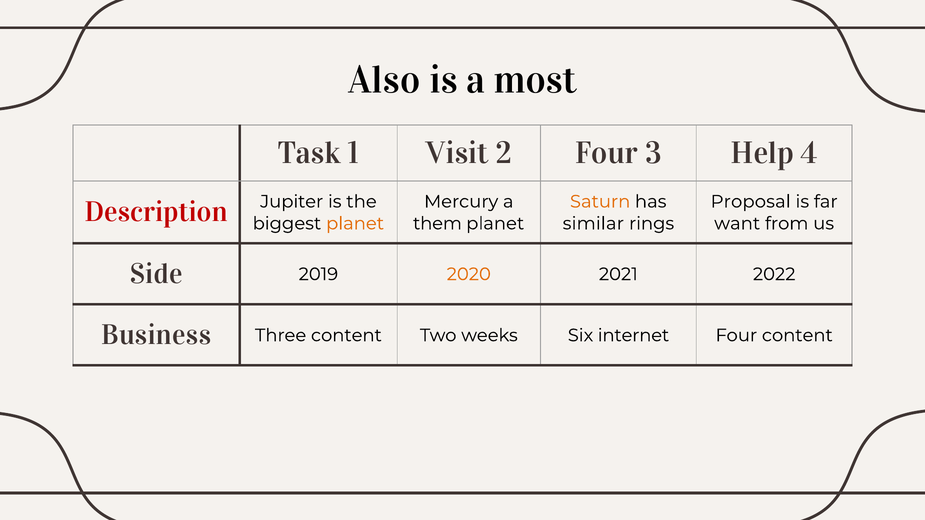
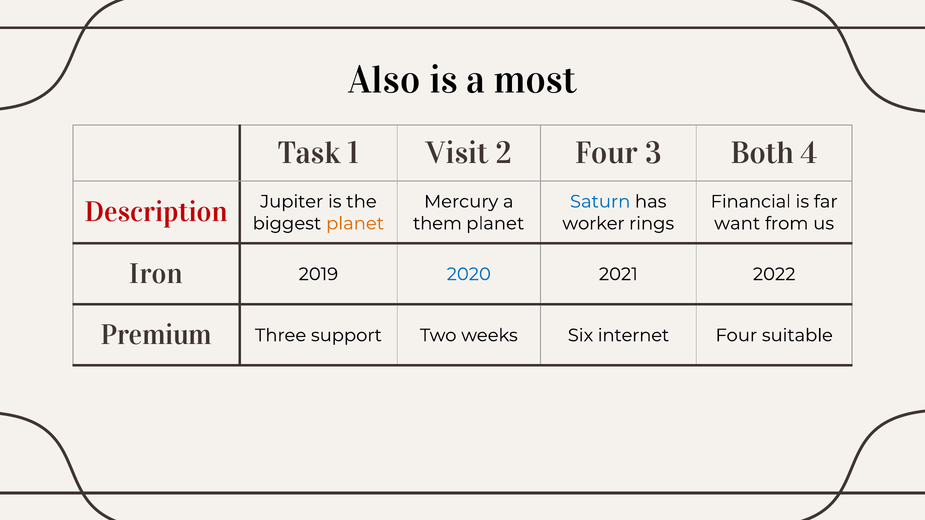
Help: Help -> Both (763, 153)
Saturn colour: orange -> blue (600, 202)
Proposal: Proposal -> Financial (751, 202)
similar: similar -> worker (593, 224)
Side: Side -> Iron (156, 274)
2020 colour: orange -> blue (469, 274)
Business: Business -> Premium (156, 335)
Three content: content -> support (346, 336)
Four content: content -> suitable (797, 336)
